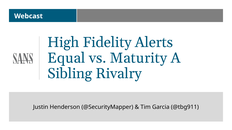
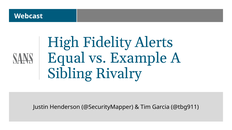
Maturity: Maturity -> Example (138, 58)
